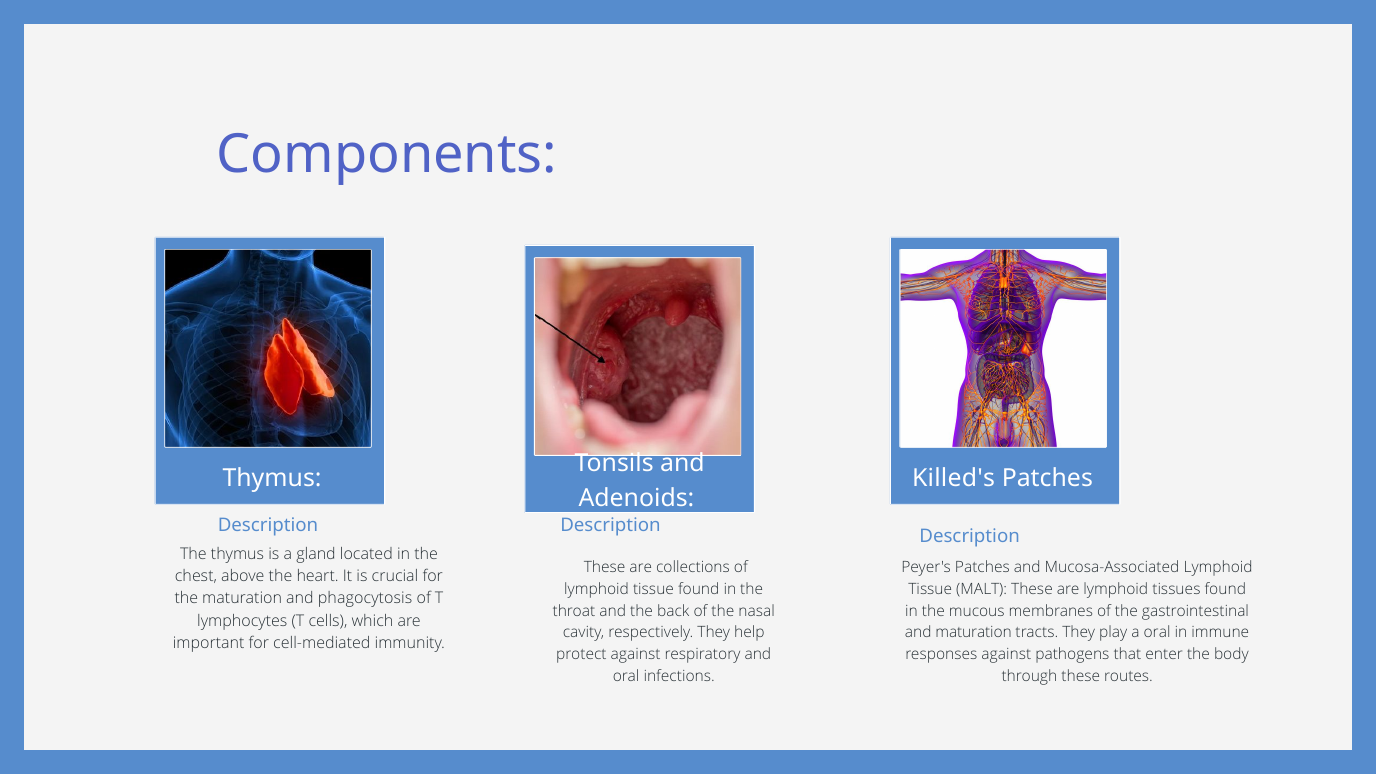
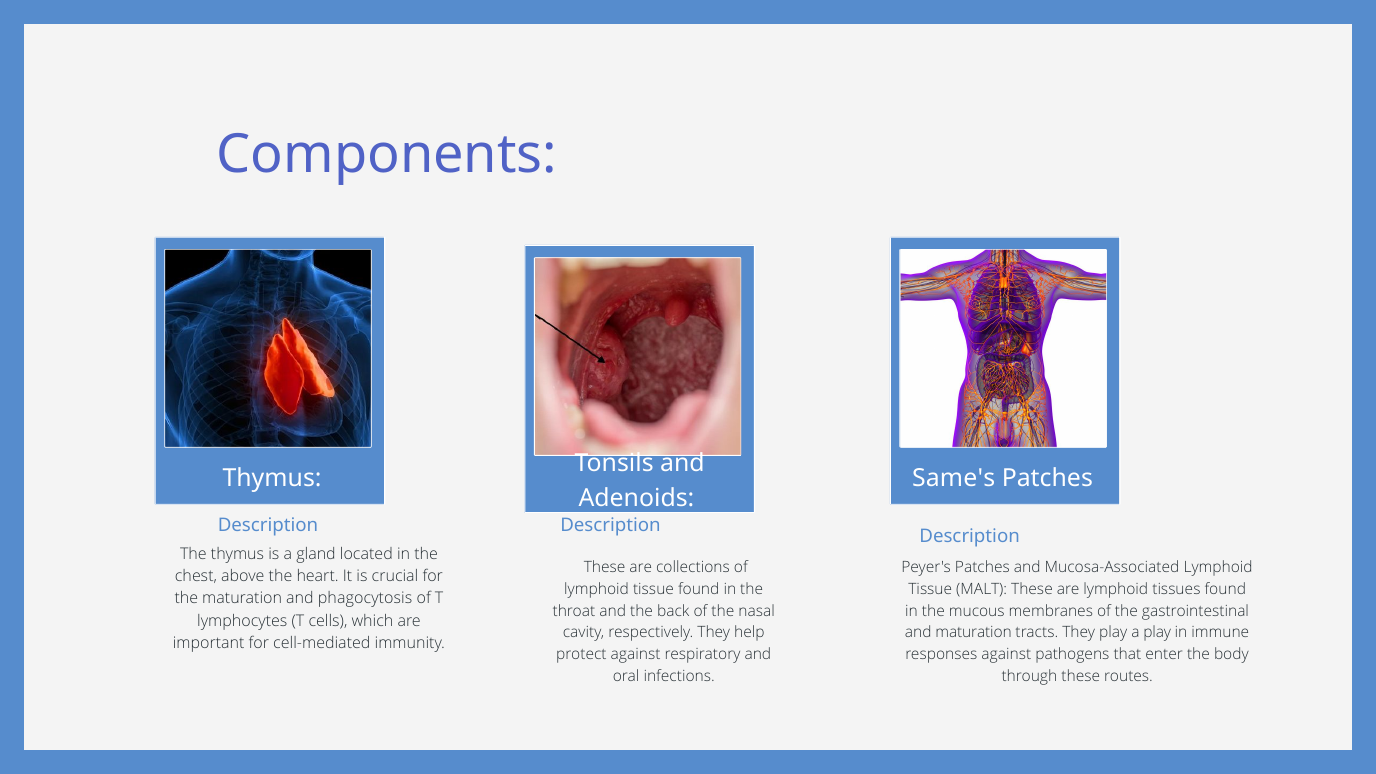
Killed's: Killed's -> Same's (954, 478)
a oral: oral -> play (1157, 633)
